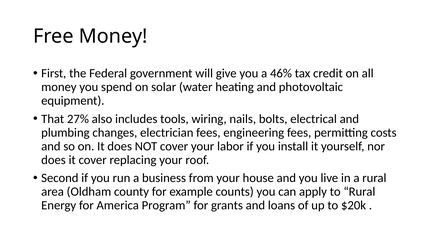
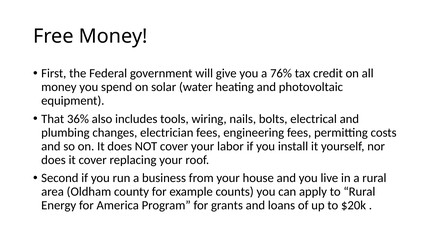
46%: 46% -> 76% (281, 73)
27%: 27% -> 36% (78, 119)
